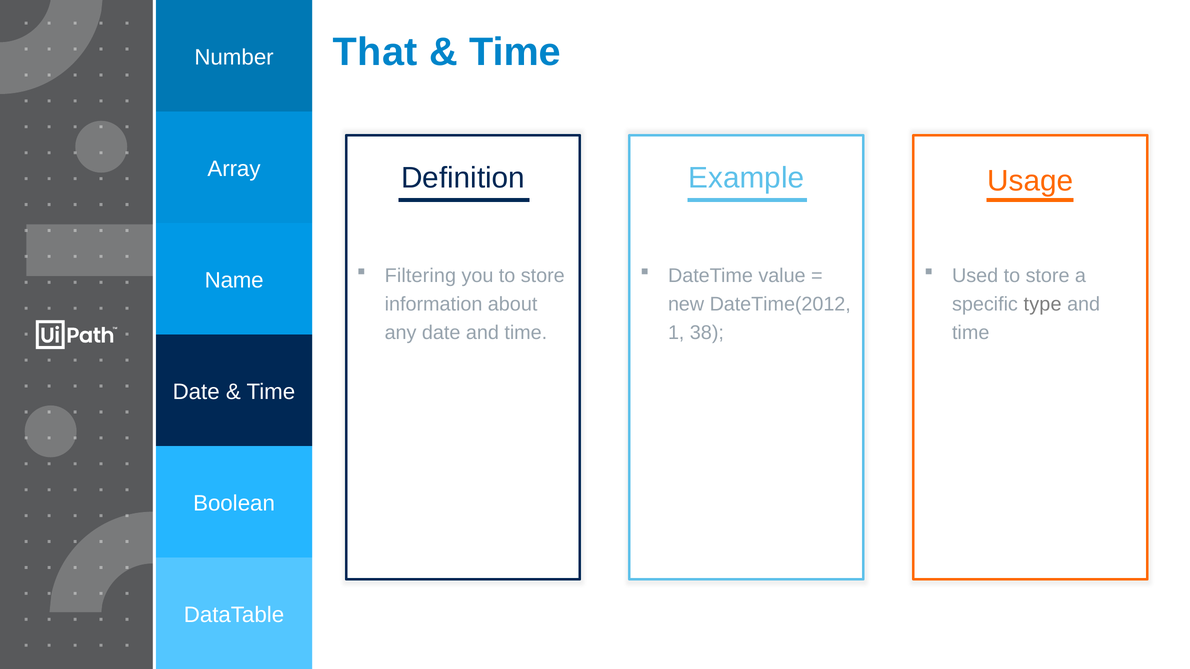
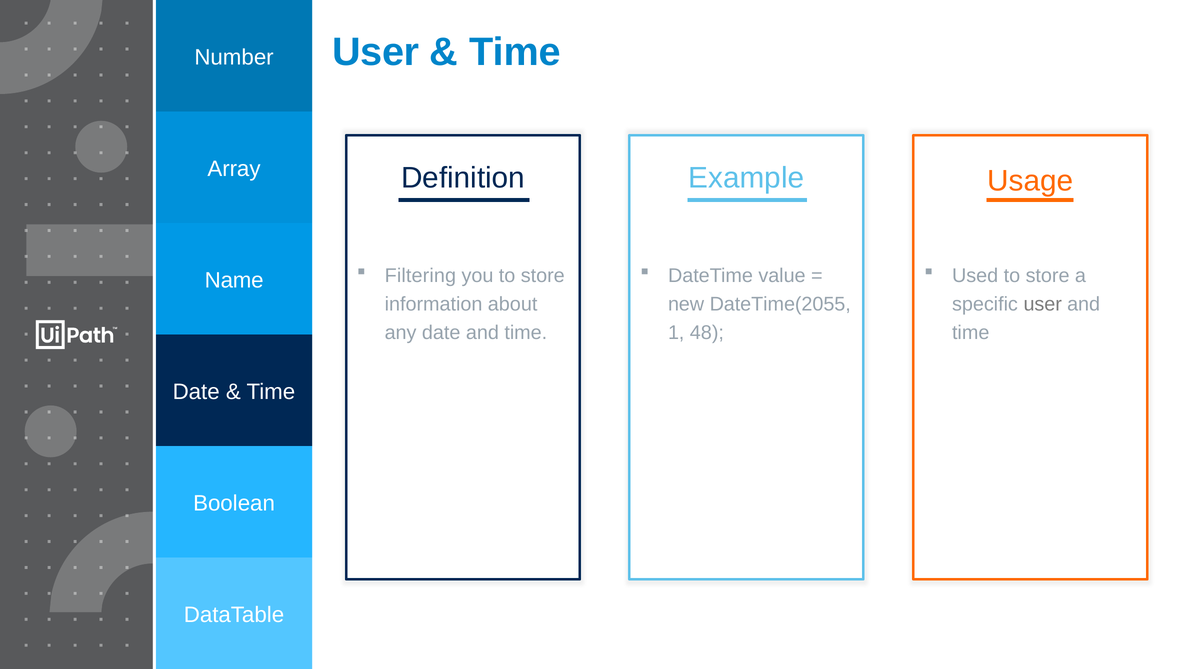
That: That -> User (376, 52)
DateTime(2012: DateTime(2012 -> DateTime(2055 (780, 304)
specific type: type -> user (1043, 304)
38: 38 -> 48 (707, 333)
